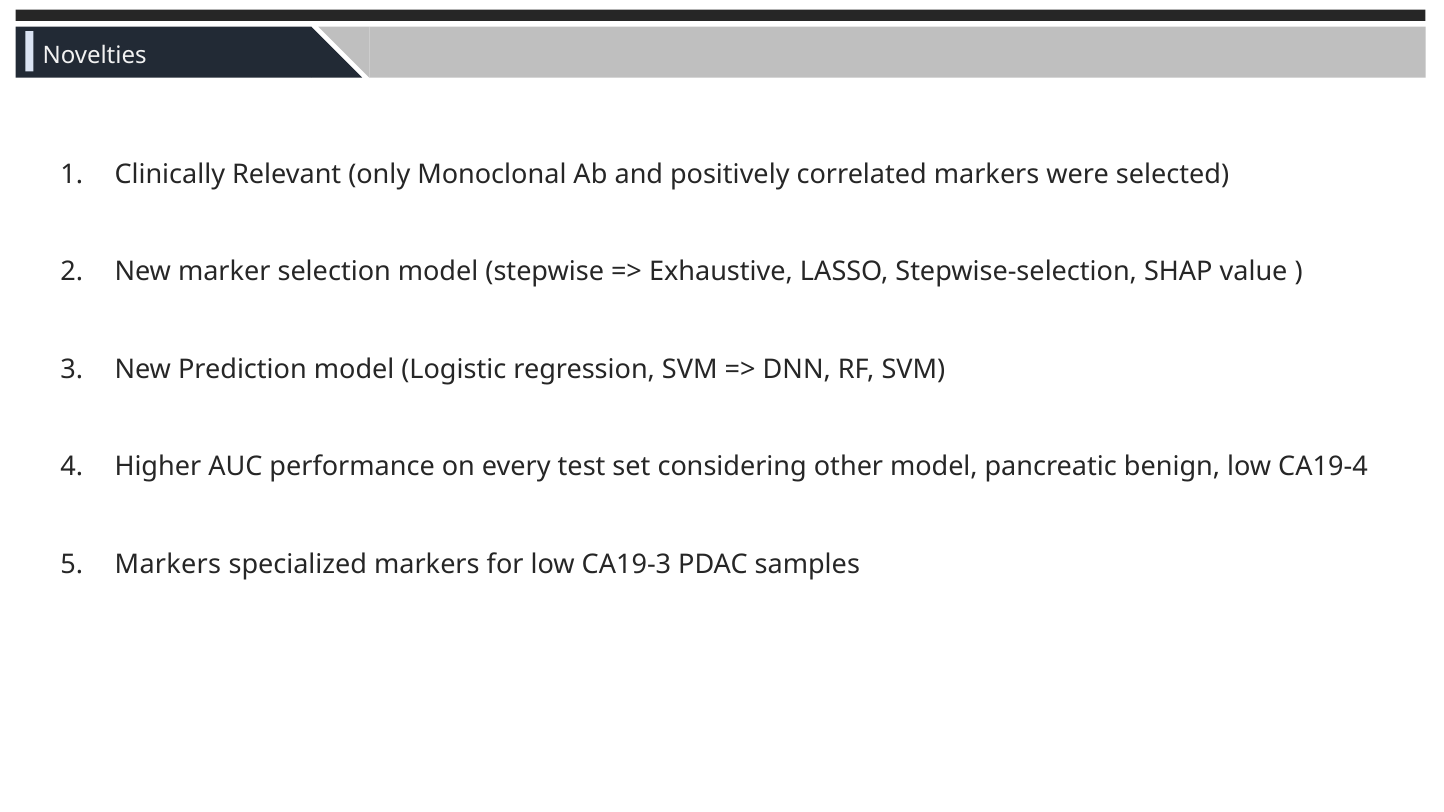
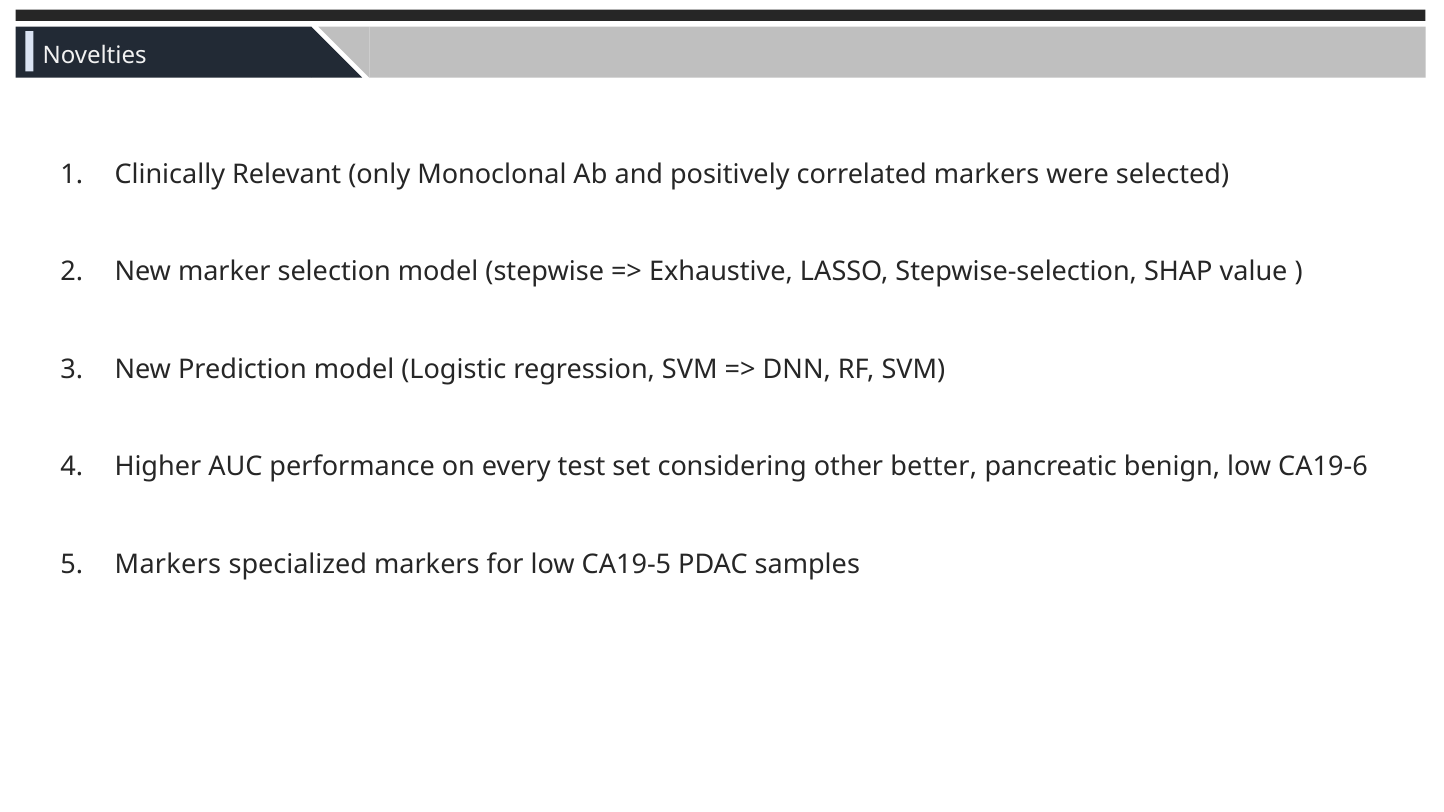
other model: model -> better (934, 467)
CA19-4: CA19-4 -> CA19-6 (1323, 467)
CA19-3: CA19-3 -> CA19-5 (626, 565)
